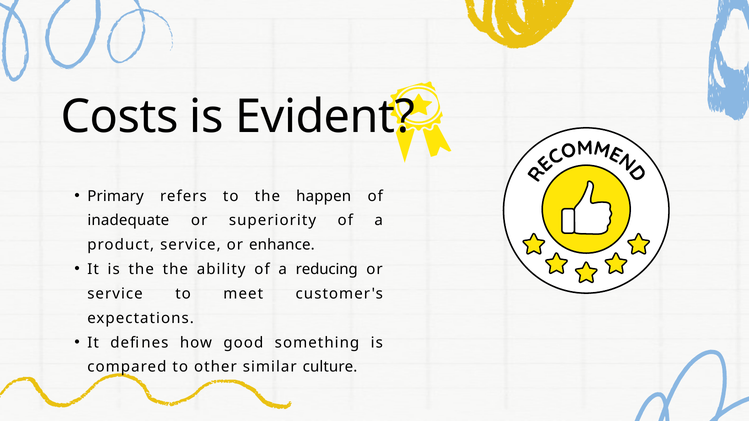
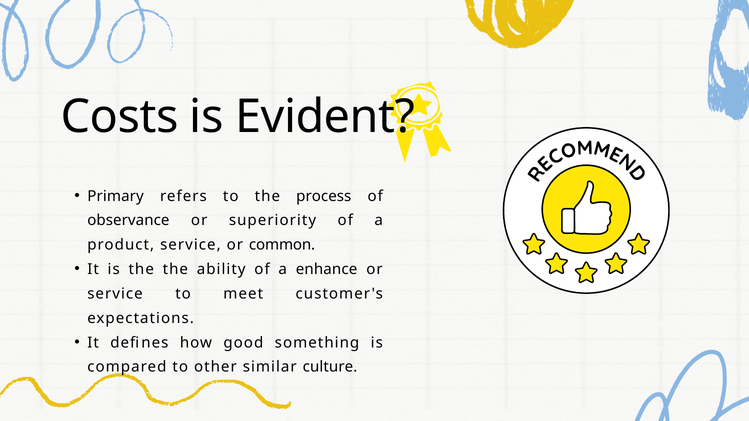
happen: happen -> process (324, 196)
inadequate: inadequate -> observance (128, 221)
enhance: enhance -> common (282, 245)
reducing: reducing -> enhance (327, 269)
